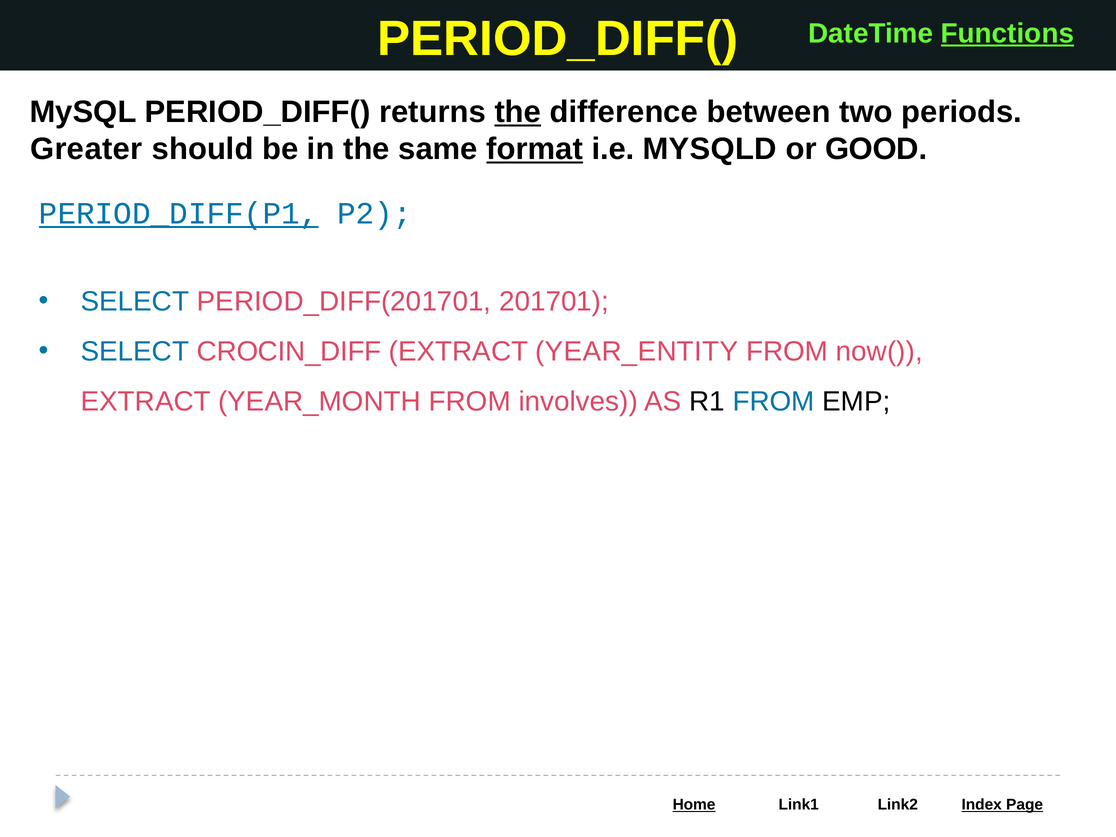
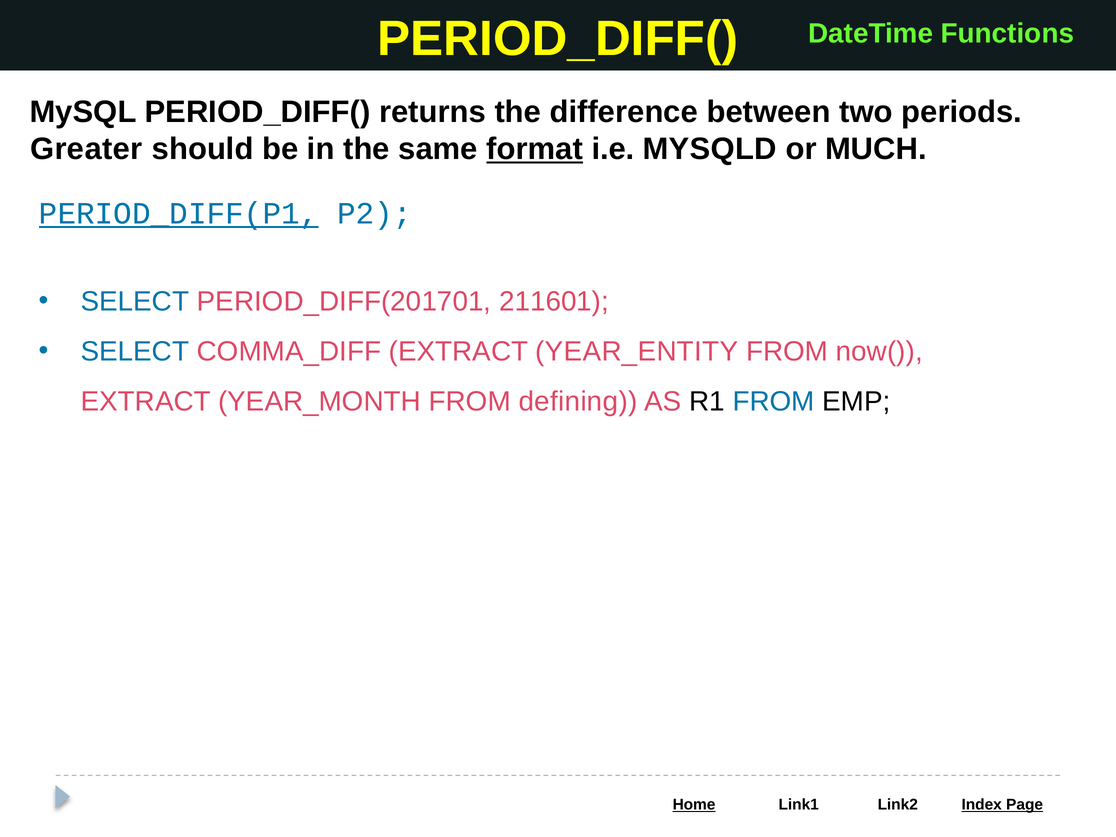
Functions underline: present -> none (1007, 33)
the underline: present -> none (518, 112)
GOOD: GOOD -> MUCH (876, 149)
201701: 201701 -> 211601 (554, 301)
CROCIN_DIFF: CROCIN_DIFF -> COMMA_DIFF (289, 352)
involves: involves -> defining (578, 402)
